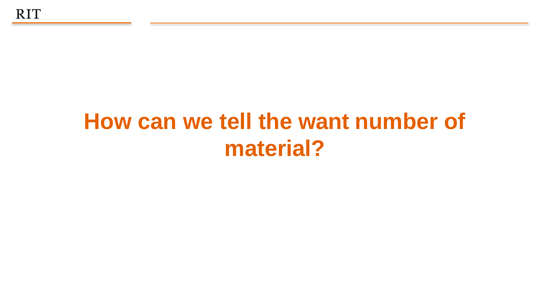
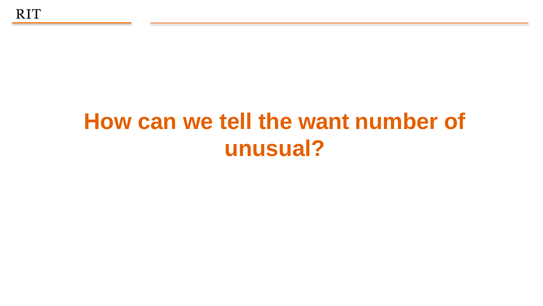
material: material -> unusual (275, 149)
